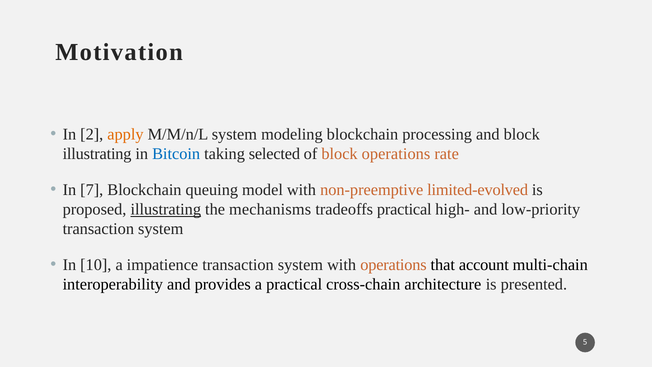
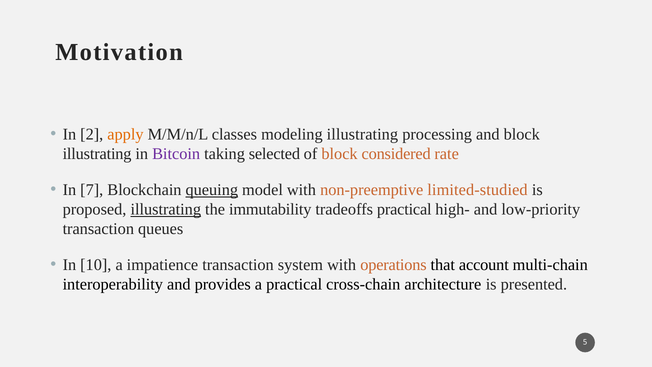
M/M/n/L system: system -> classes (234, 134)
modeling blockchain: blockchain -> illustrating (362, 134)
Bitcoin colour: blue -> purple (176, 154)
block operations: operations -> considered (396, 154)
queuing underline: none -> present (212, 190)
limited-evolved: limited-evolved -> limited-studied (477, 190)
mechanisms: mechanisms -> immutability (270, 209)
system: system -> queues (161, 229)
